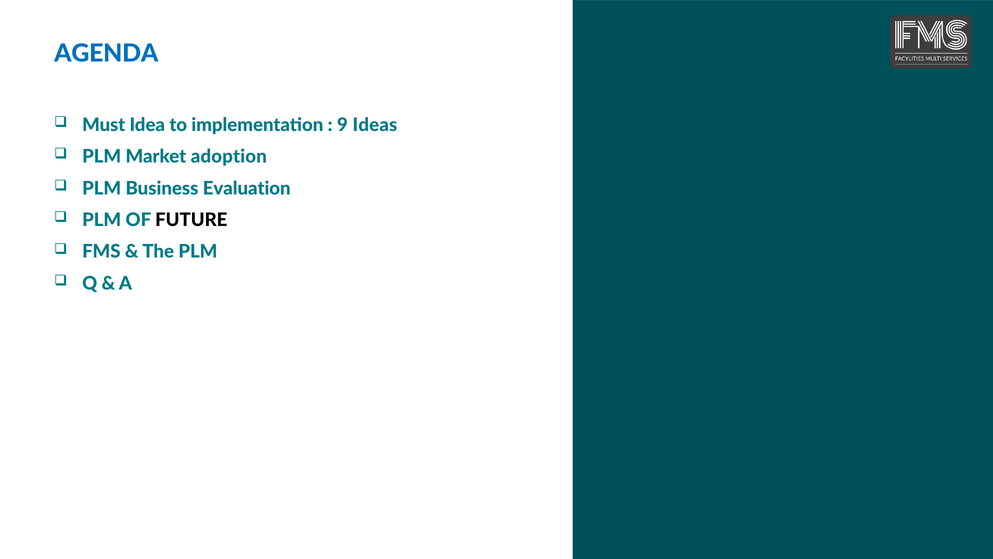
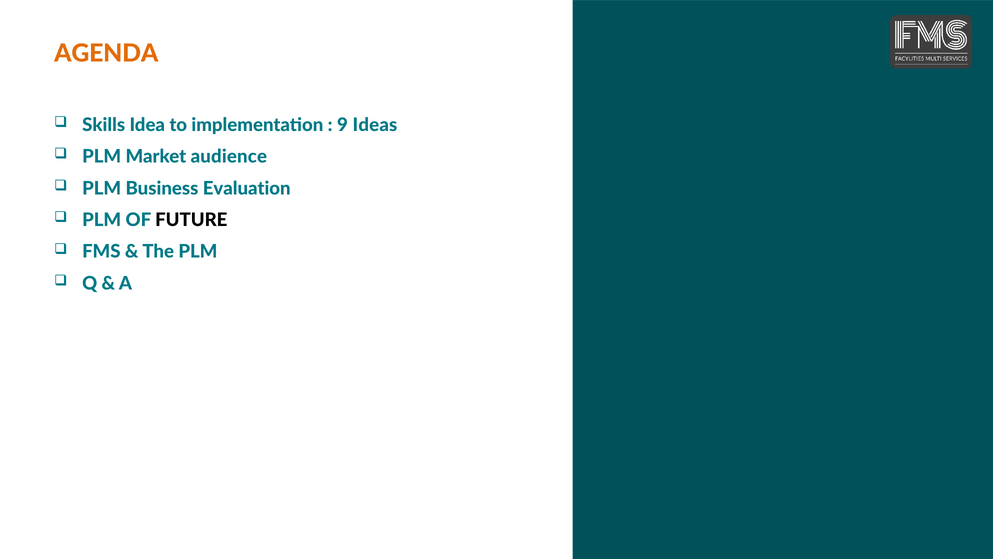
AGENDA colour: blue -> orange (106, 54)
Must: Must -> Skills (104, 125)
adoption: adoption -> audience (229, 157)
